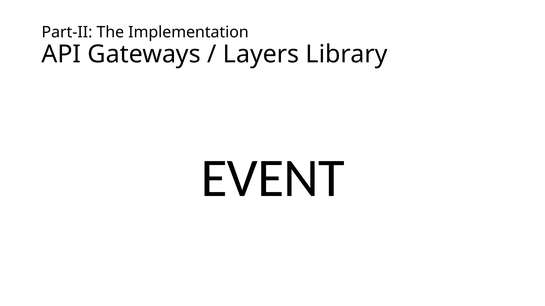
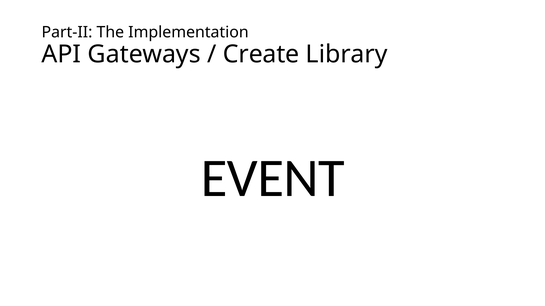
Layers: Layers -> Create (261, 54)
